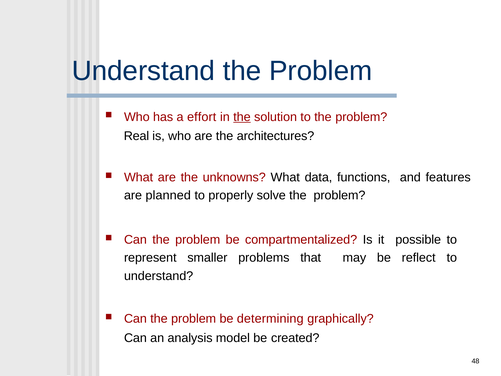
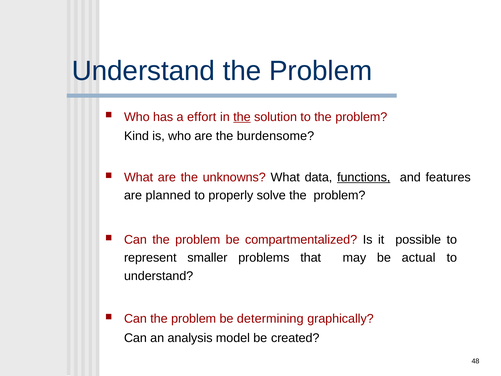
Real: Real -> Kind (136, 136)
architectures: architectures -> burdensome (275, 136)
functions underline: none -> present (364, 177)
reflect: reflect -> actual (419, 258)
